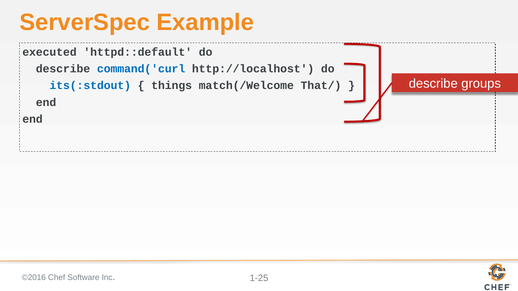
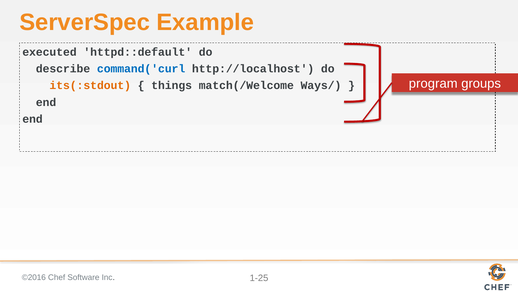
describe: describe -> program (433, 84)
its(:stdout colour: blue -> orange (90, 86)
That/: That/ -> Ways/ (321, 86)
